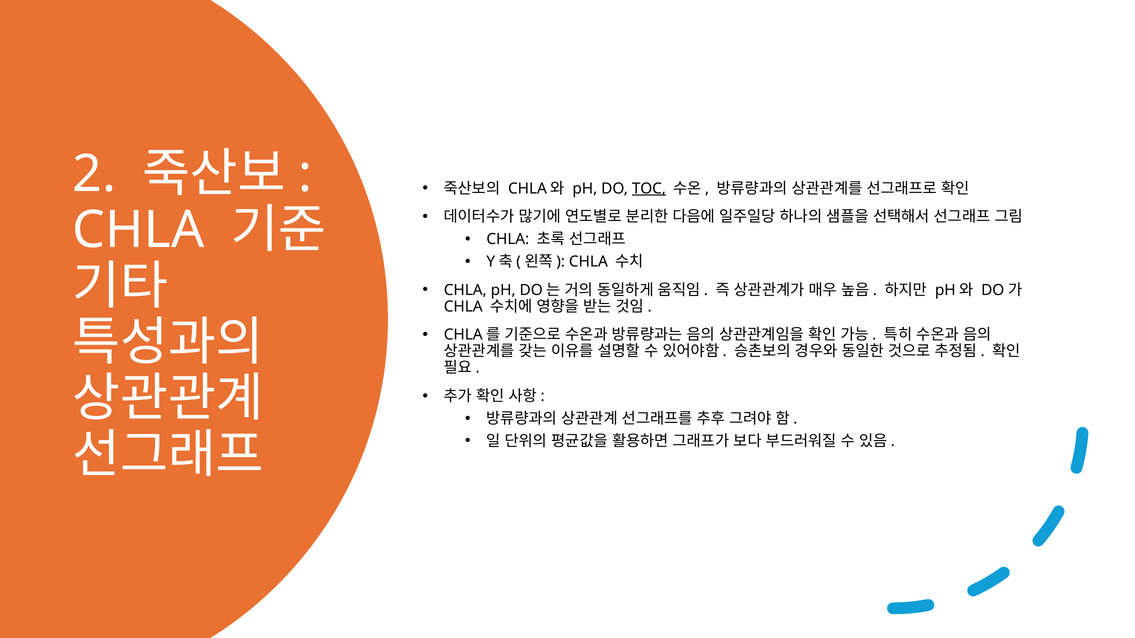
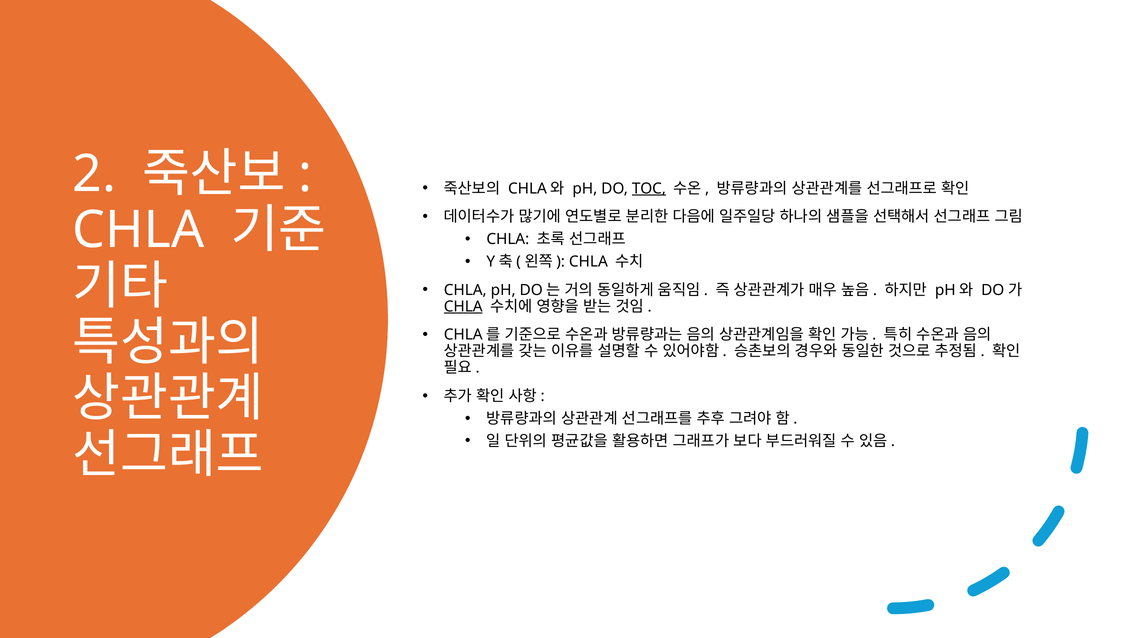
CHLA underline: none -> present (463, 307)
